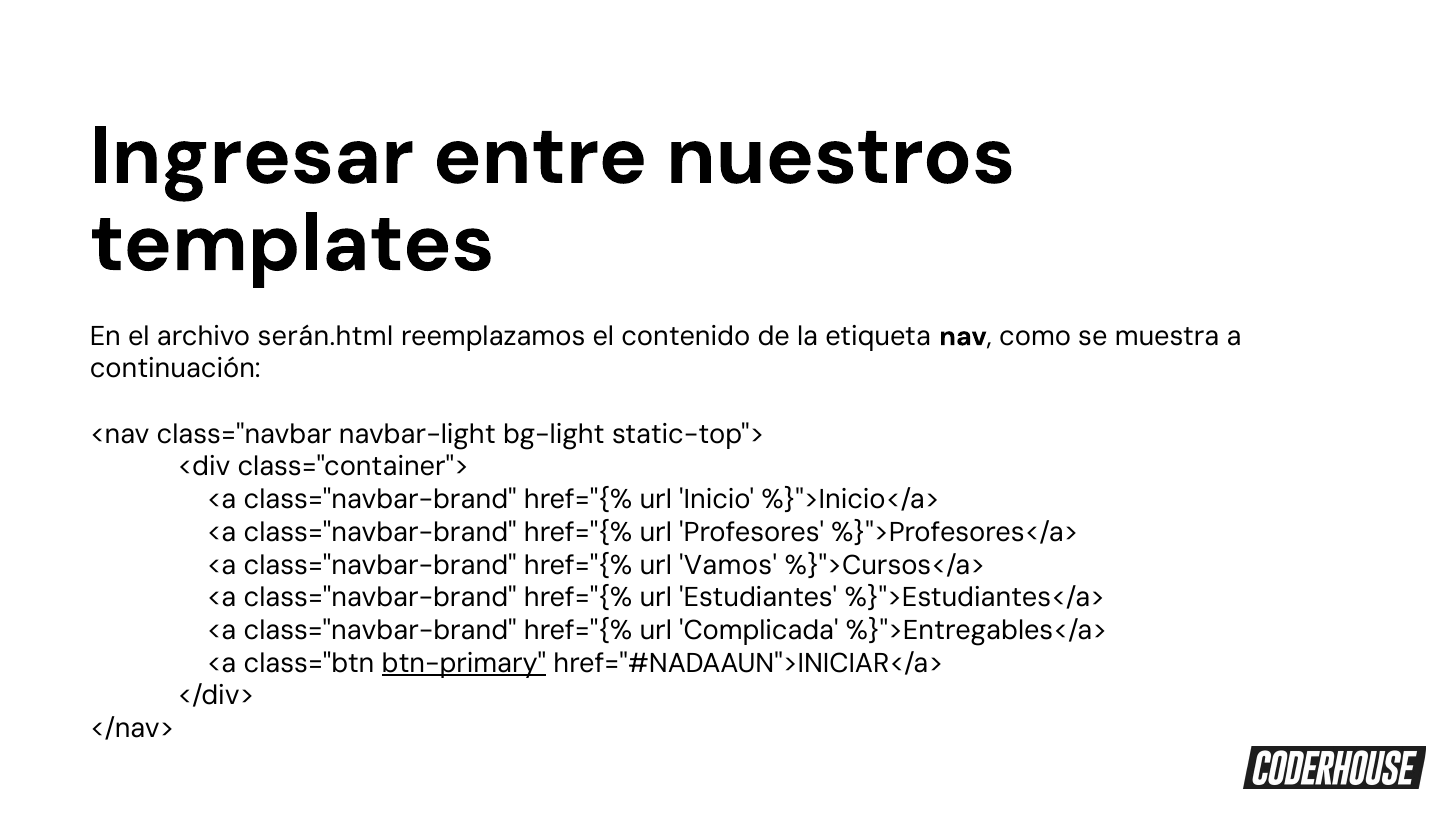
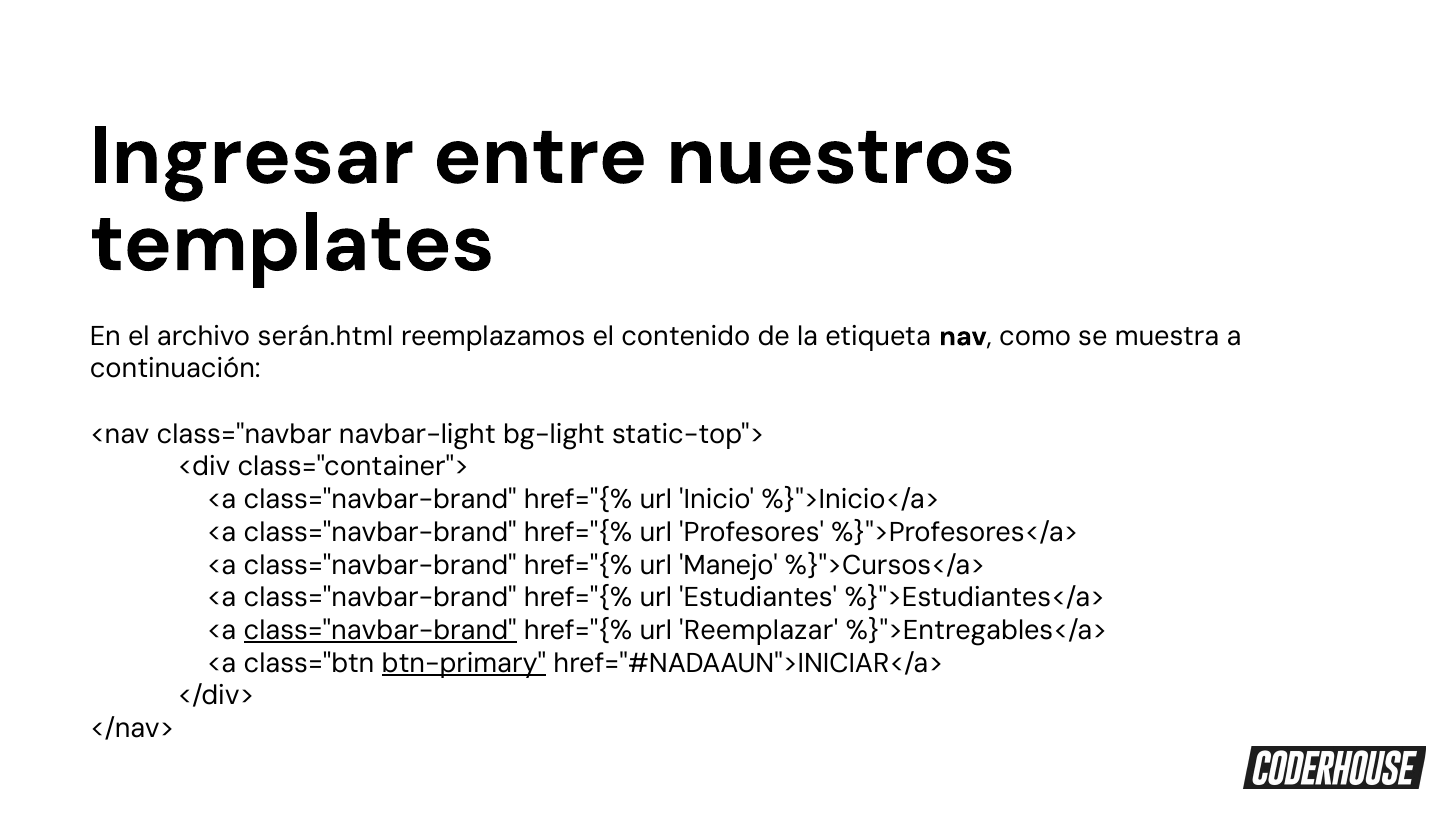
Vamos: Vamos -> Manejo (728, 565)
class="navbar-brand underline: none -> present (380, 630)
Complicada: Complicada -> Reemplazar (759, 630)
